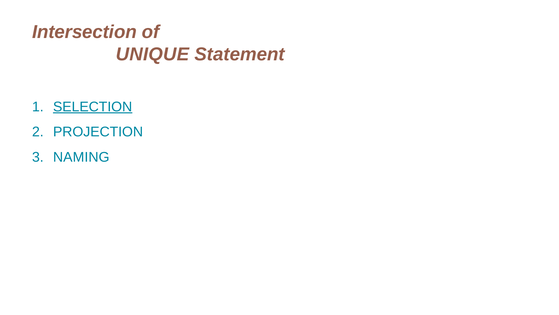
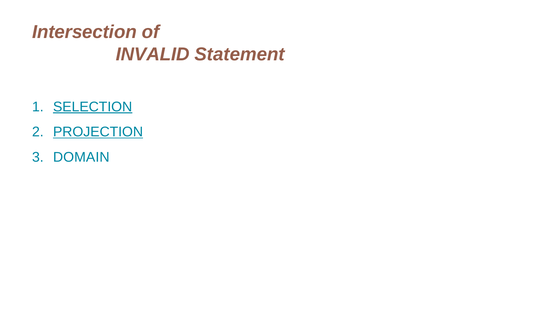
UNIQUE: UNIQUE -> INVALID (153, 54)
PROJECTION underline: none -> present (98, 132)
NAMING: NAMING -> DOMAIN (81, 157)
